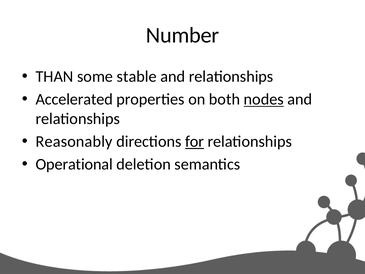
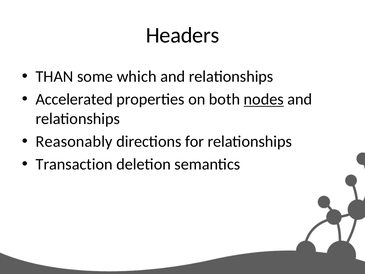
Number: Number -> Headers (183, 35)
stable: stable -> which (137, 77)
for underline: present -> none (195, 141)
Operational: Operational -> Transaction (74, 164)
